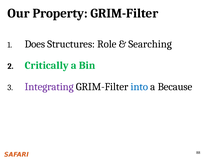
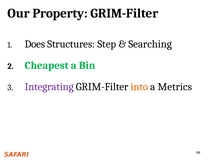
Role: Role -> Step (107, 44)
Critically: Critically -> Cheapest (47, 65)
into colour: blue -> orange (139, 87)
Because: Because -> Metrics (175, 87)
